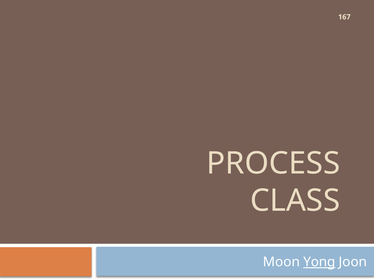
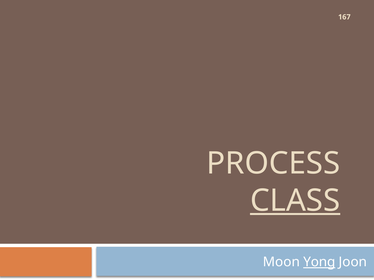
CLASS underline: none -> present (295, 201)
